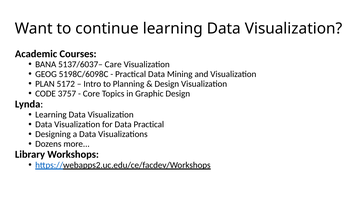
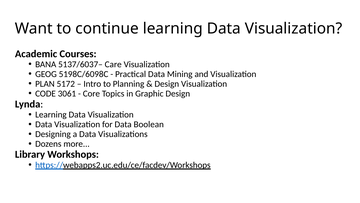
3757: 3757 -> 3061 (67, 93)
Data Practical: Practical -> Boolean (149, 124)
